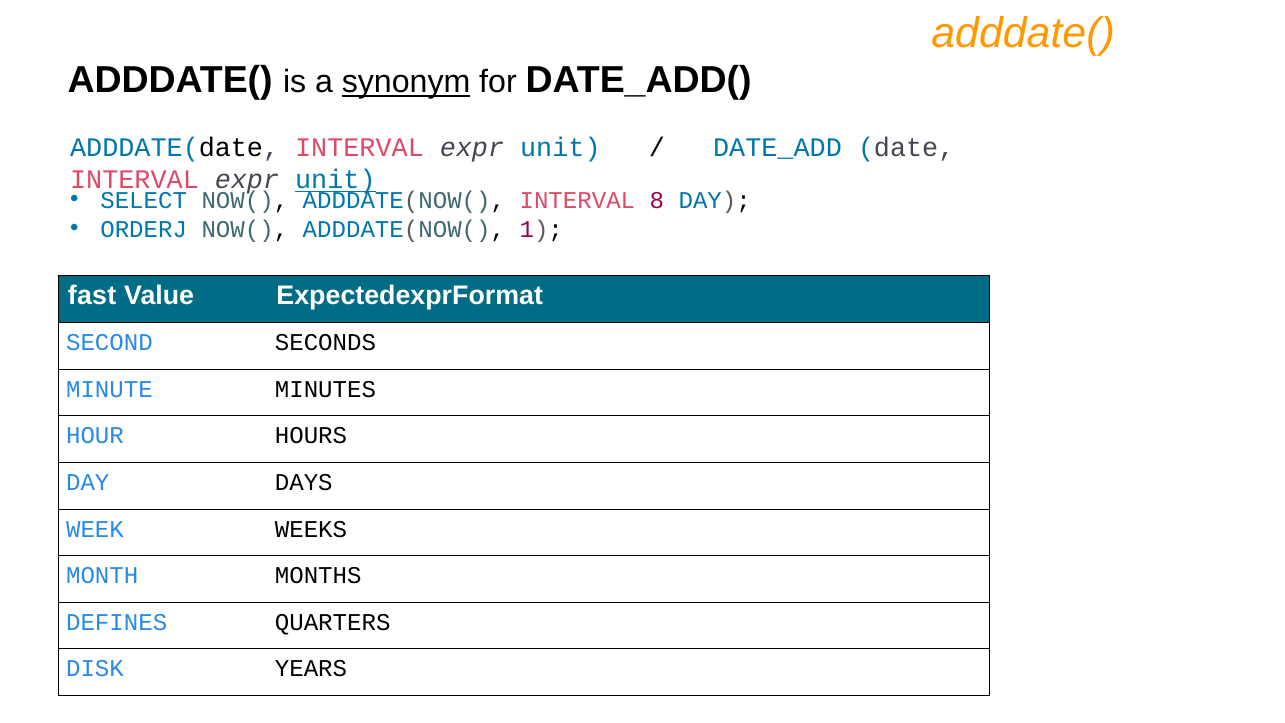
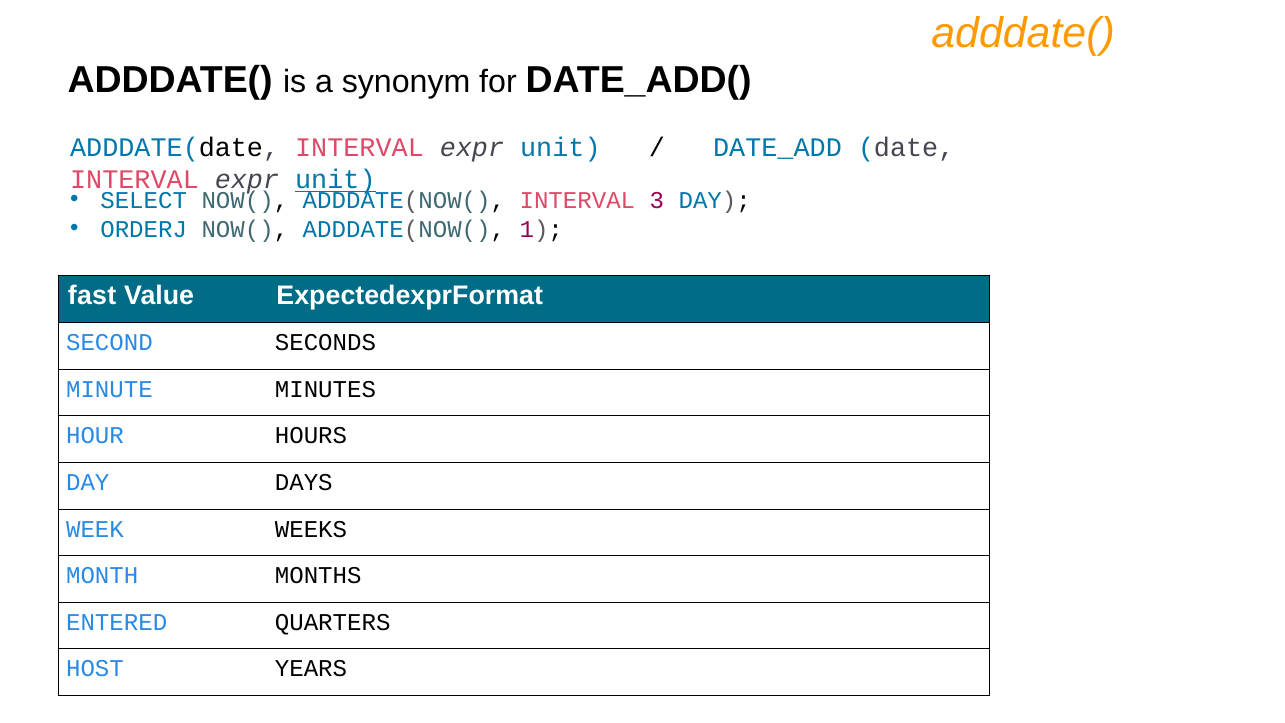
synonym underline: present -> none (406, 82)
8: 8 -> 3 (657, 200)
DEFINES: DEFINES -> ENTERED (117, 622)
DISK: DISK -> HOST (95, 669)
